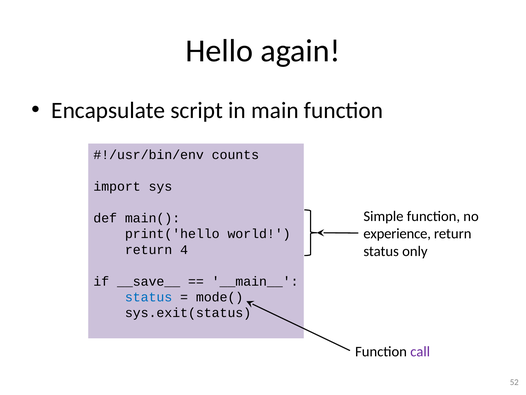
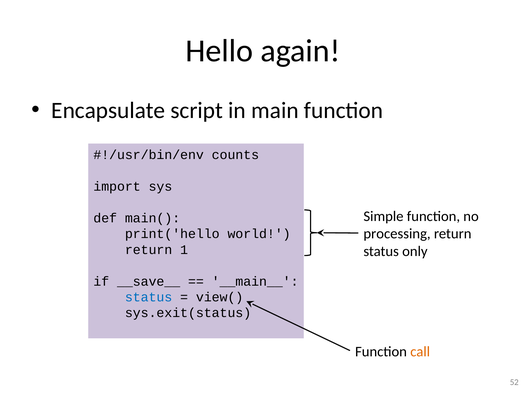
experience: experience -> processing (397, 233)
4: 4 -> 1 (184, 249)
mode(: mode( -> view( (220, 297)
call colour: purple -> orange (420, 351)
